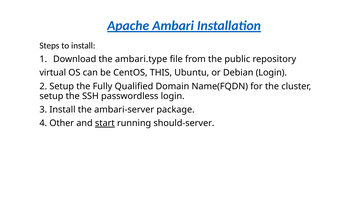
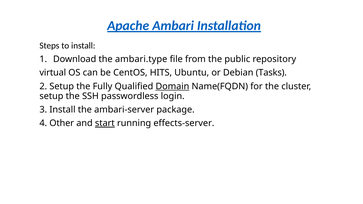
THIS: THIS -> HITS (161, 73)
Debian Login: Login -> Tasks (271, 73)
Domain underline: none -> present (172, 86)
should-server: should-server -> effects-server (184, 123)
